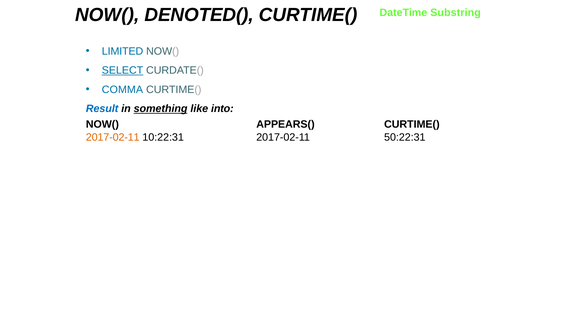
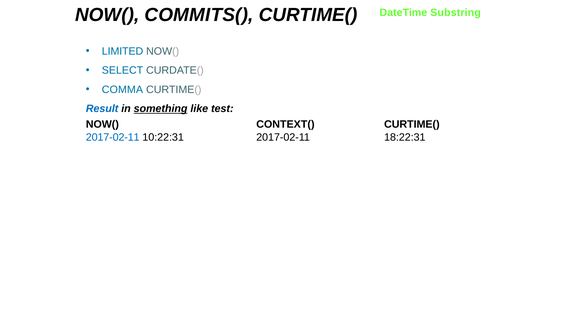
DENOTED(: DENOTED( -> COMMITS( (199, 15)
SELECT underline: present -> none (123, 70)
into: into -> test (222, 109)
APPEARS(: APPEARS( -> CONTEXT( (285, 124)
2017-02-11 colour: orange -> blue (113, 137)
50:22:31: 50:22:31 -> 18:22:31 (405, 137)
